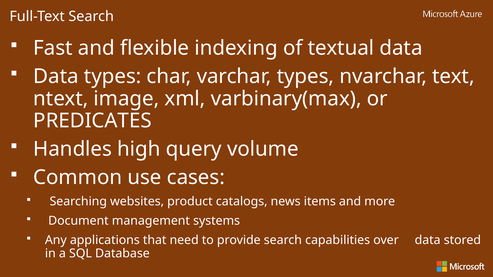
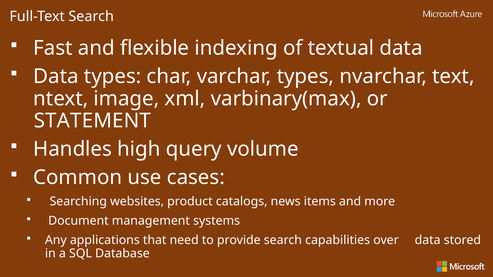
PREDICATES: PREDICATES -> STATEMENT (92, 121)
